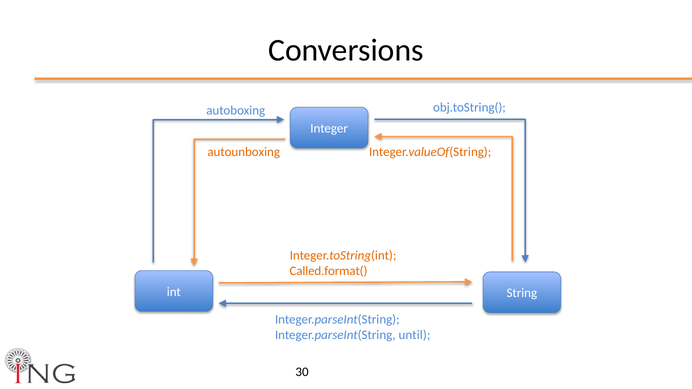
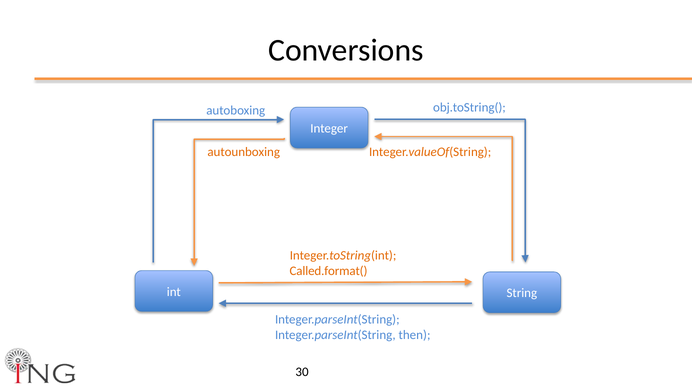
until: until -> then (415, 335)
